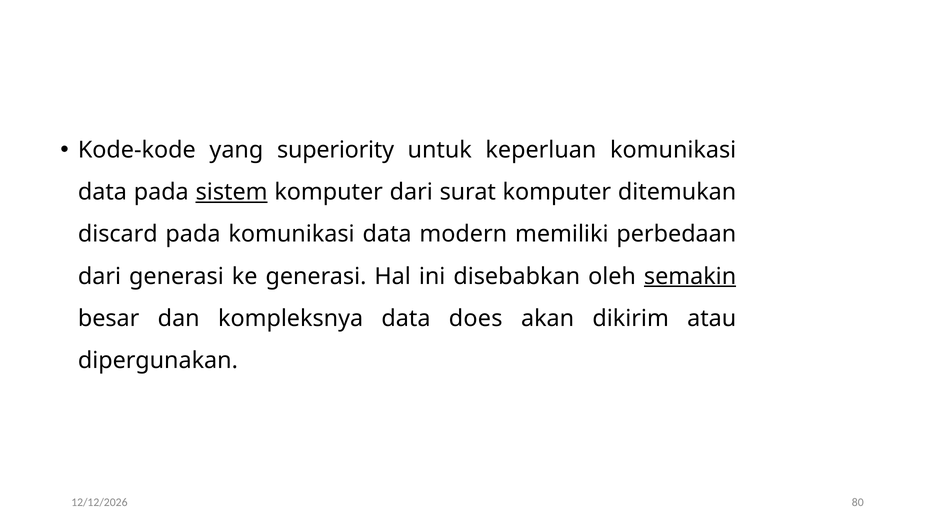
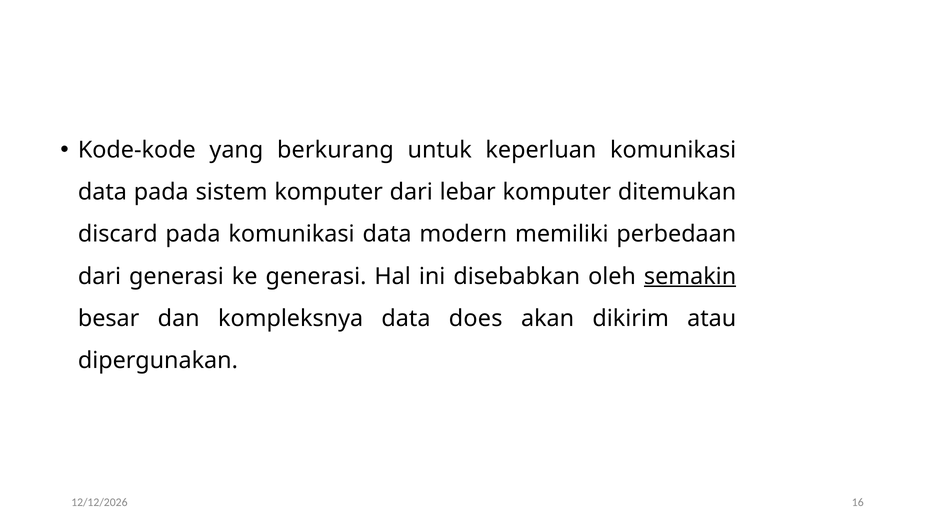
superiority: superiority -> berkurang (335, 150)
sistem underline: present -> none (232, 192)
surat: surat -> lebar (468, 192)
80: 80 -> 16 (858, 502)
